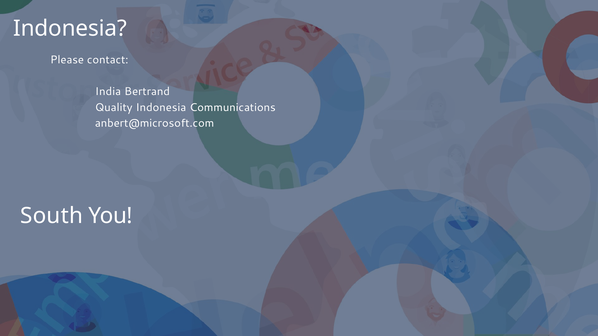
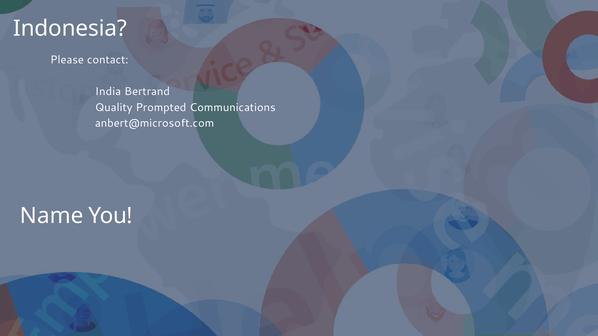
Quality Indonesia: Indonesia -> Prompted (161, 108)
South: South -> Name (52, 216)
